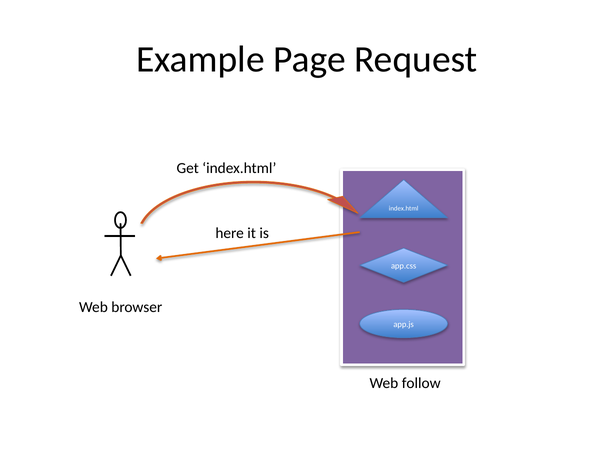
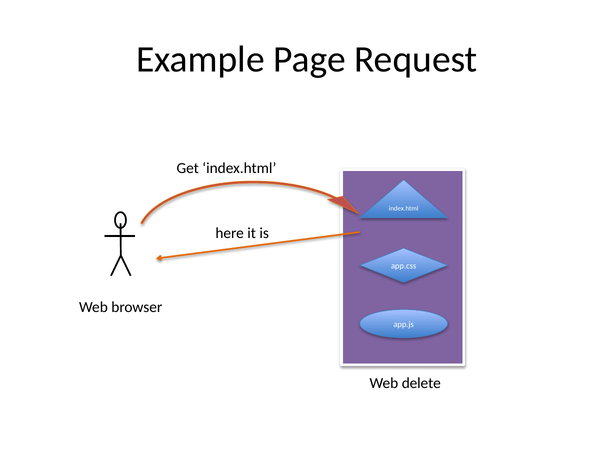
follow: follow -> delete (421, 384)
